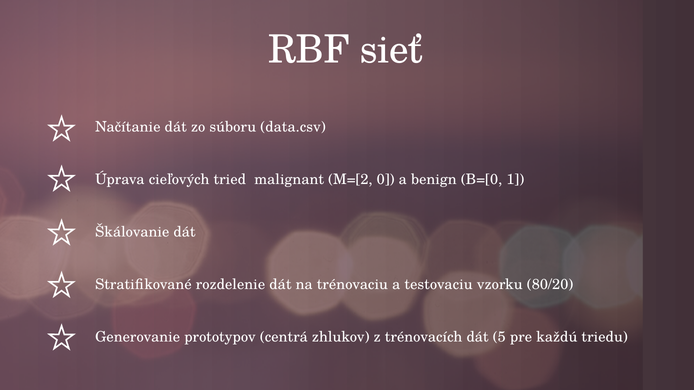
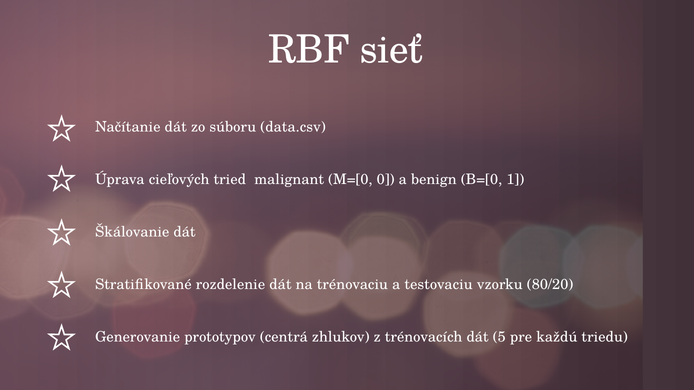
M=[2: M=[2 -> M=[0 (350, 180)
